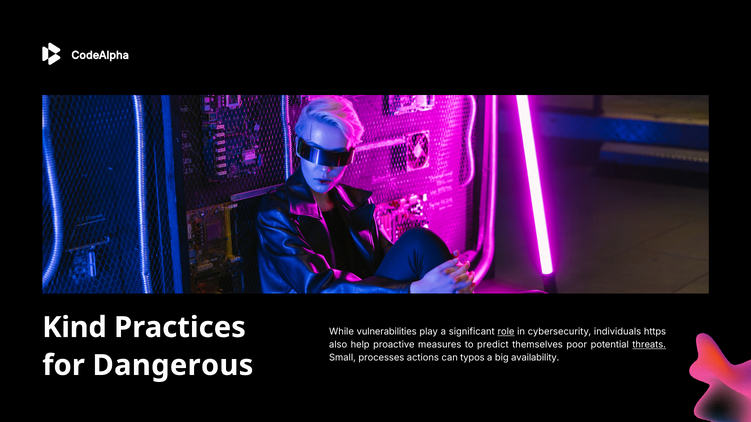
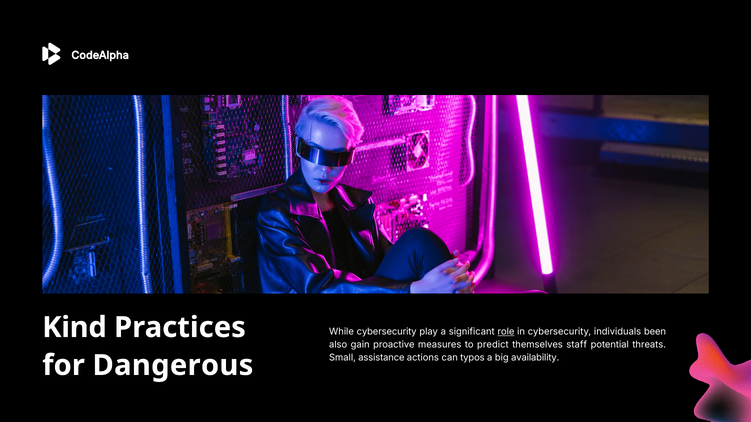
While vulnerabilities: vulnerabilities -> cybersecurity (387, 332)
https: https -> been (655, 332)
help: help -> gain (360, 345)
poor: poor -> staff (577, 345)
threats underline: present -> none (649, 345)
processes: processes -> assistance (381, 358)
